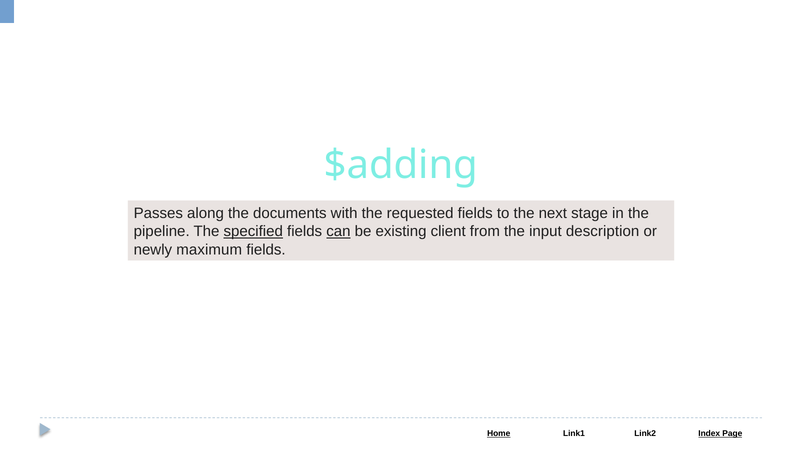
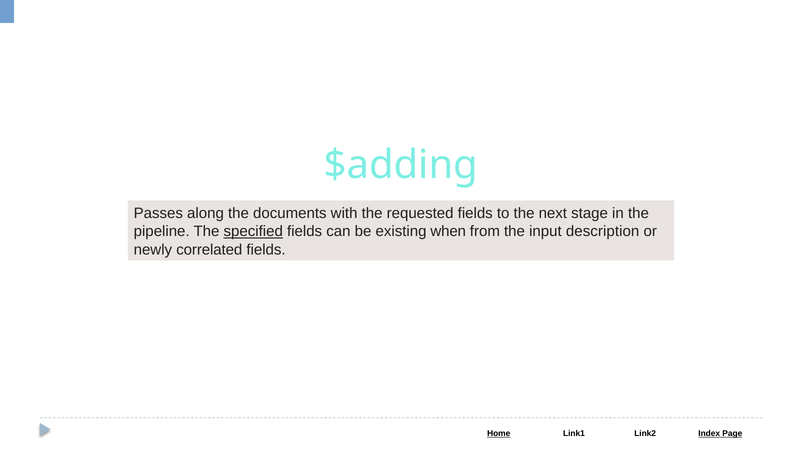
can underline: present -> none (338, 232)
client: client -> when (448, 232)
maximum: maximum -> correlated (209, 250)
